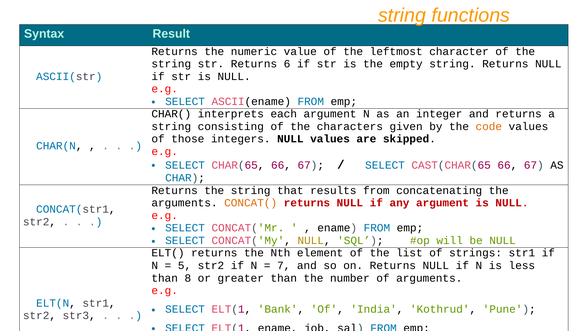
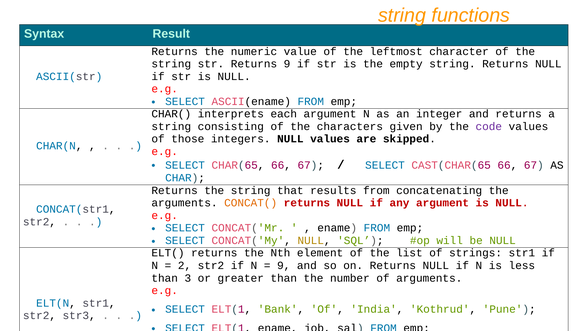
Returns 6: 6 -> 9 (287, 64)
code colour: orange -> purple (489, 126)
5: 5 -> 2 (185, 265)
7: 7 -> 9 (284, 265)
8: 8 -> 3 (188, 278)
